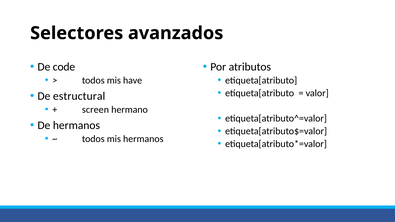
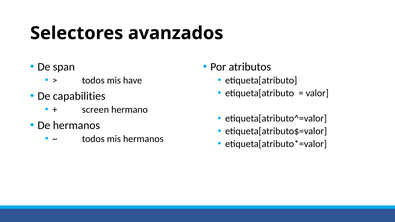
code: code -> span (64, 67)
estructural: estructural -> capabilities (79, 96)
